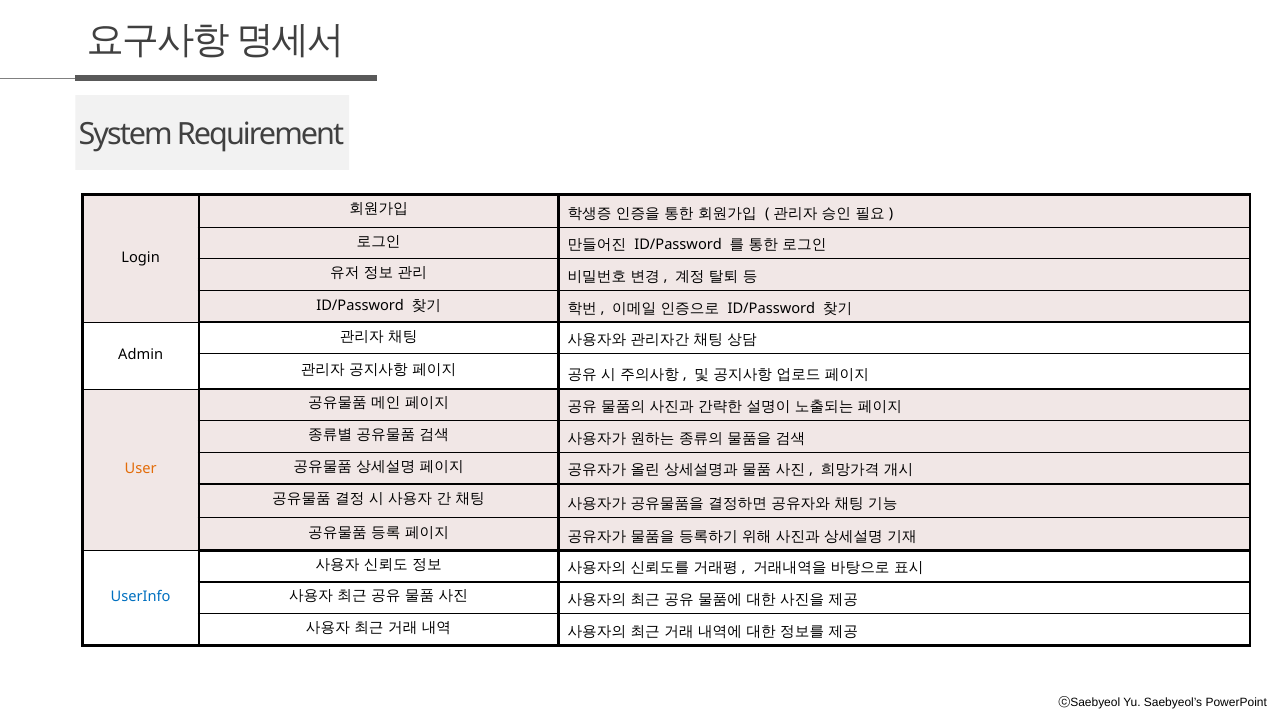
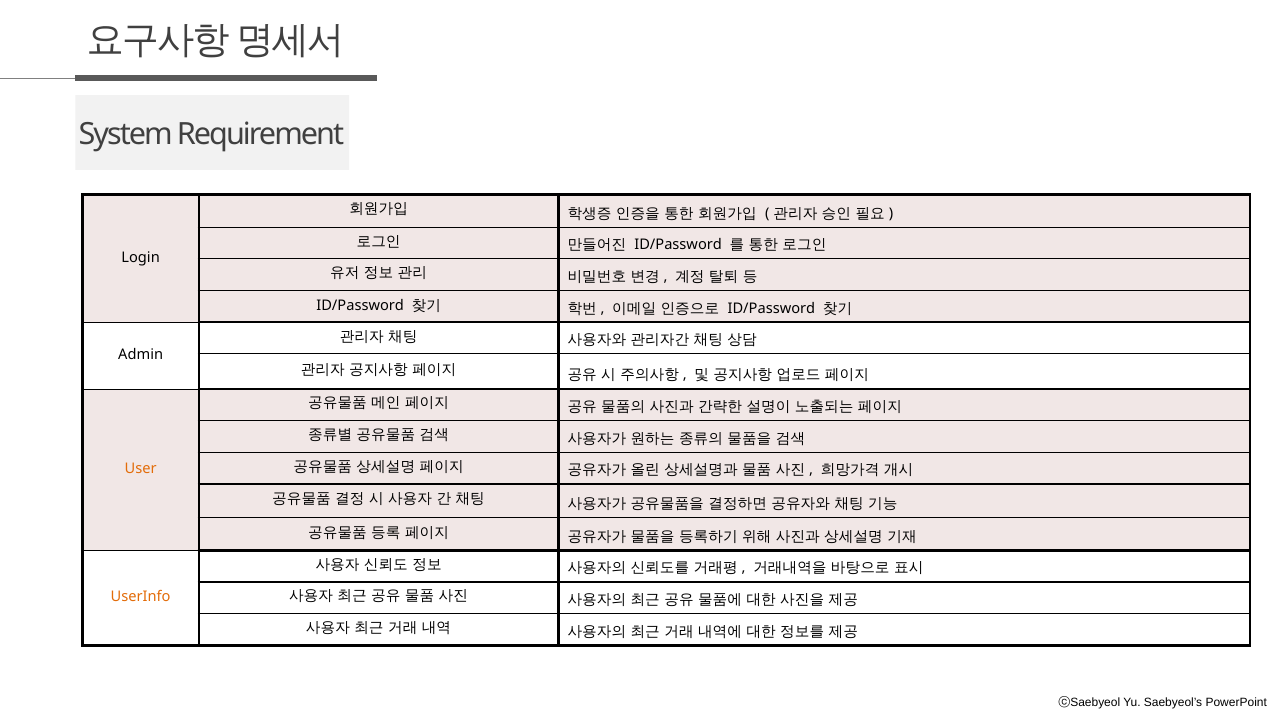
UserInfo colour: blue -> orange (141, 597)
